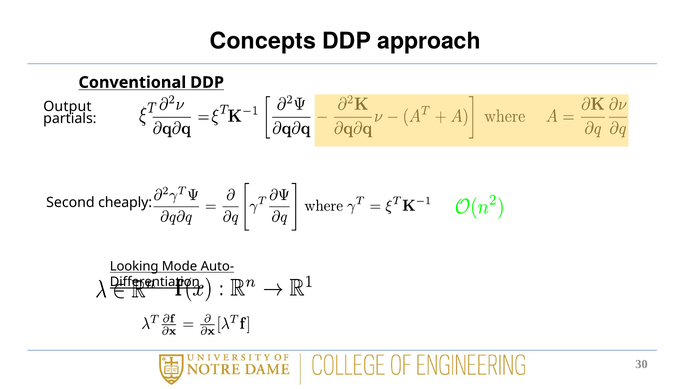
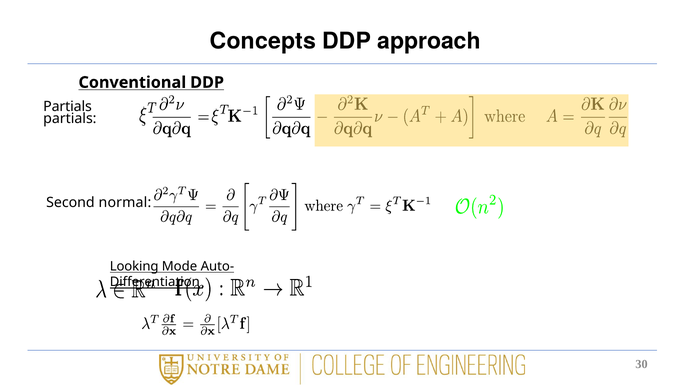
Output: Output -> Partials (68, 106)
cheaply: cheaply -> normal (125, 203)
